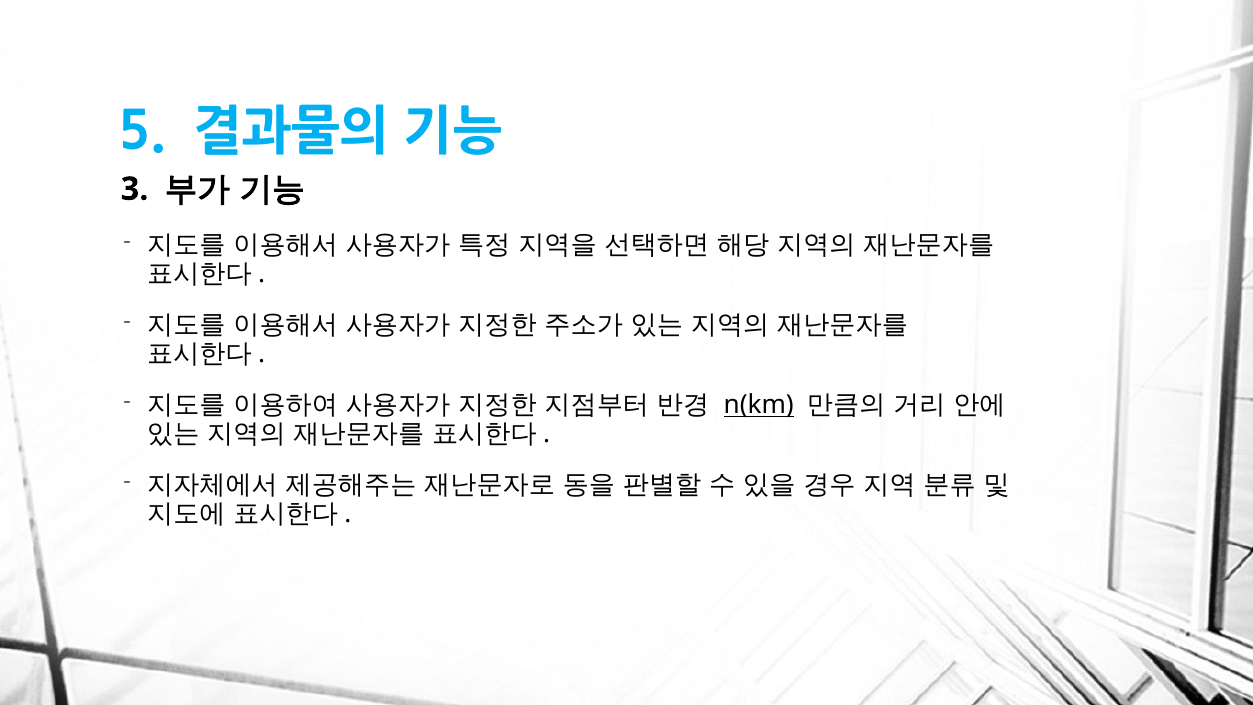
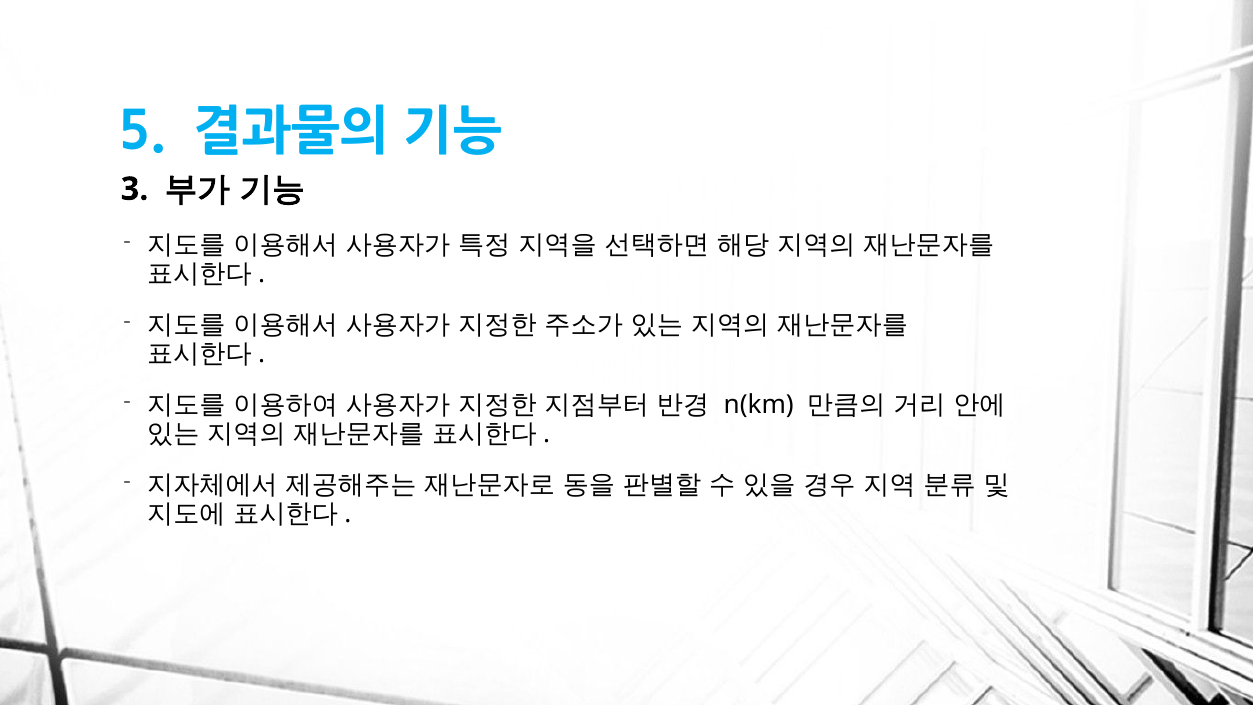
n(km underline: present -> none (759, 405)
